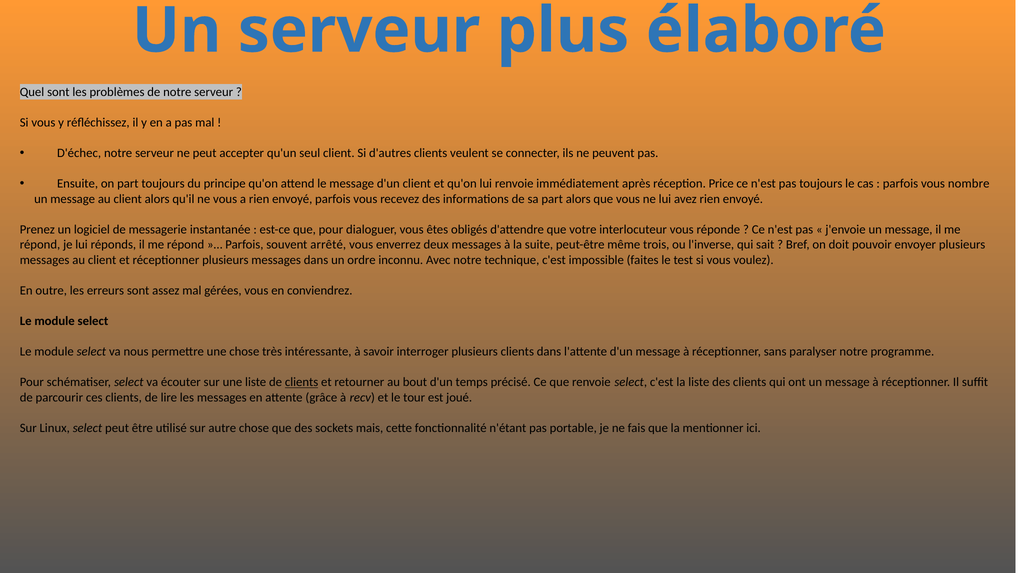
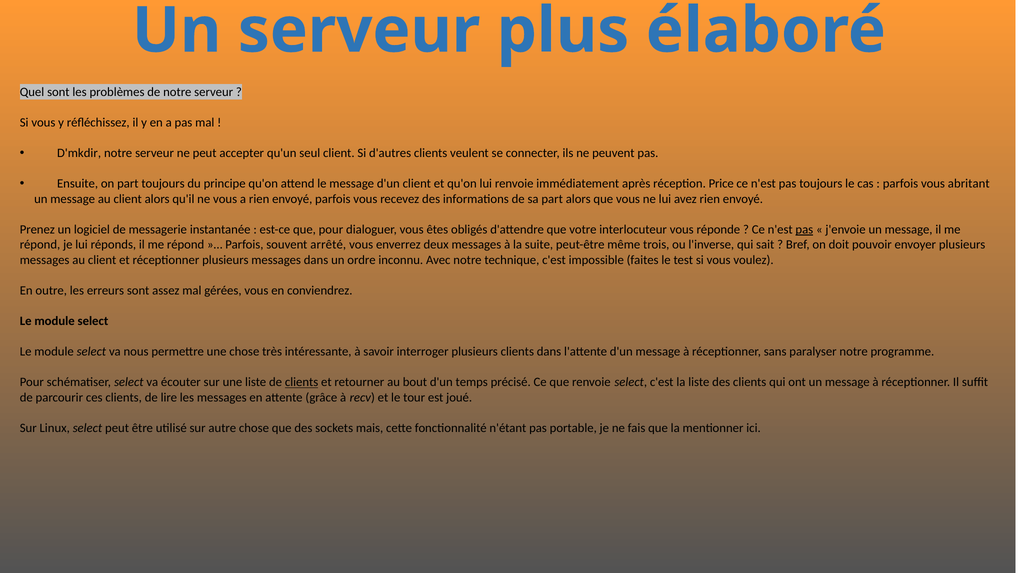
D'échec: D'échec -> D'mkdir (79, 153)
nombre: nombre -> abritant (969, 183)
pas underline: none -> present (804, 229)
